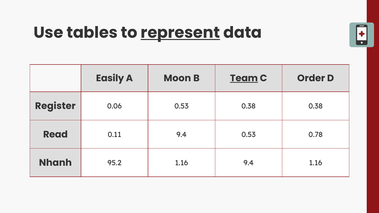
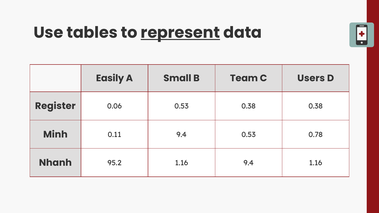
Moon: Moon -> Small (177, 78)
Team underline: present -> none (244, 78)
Order: Order -> Users (311, 78)
Read: Read -> Minh (55, 135)
